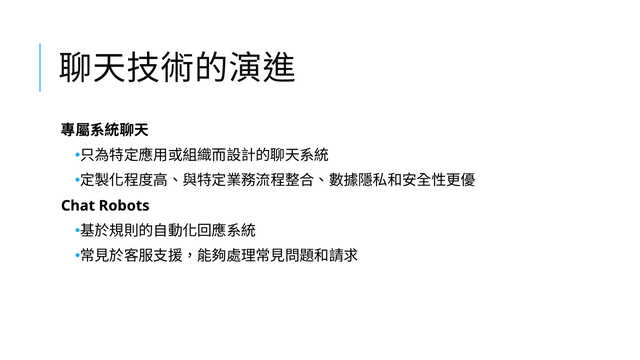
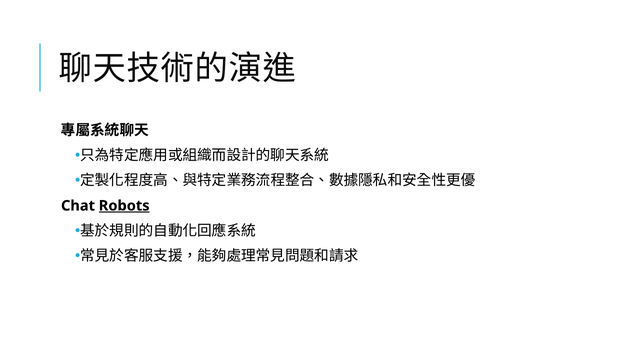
Robots underline: none -> present (124, 206)
